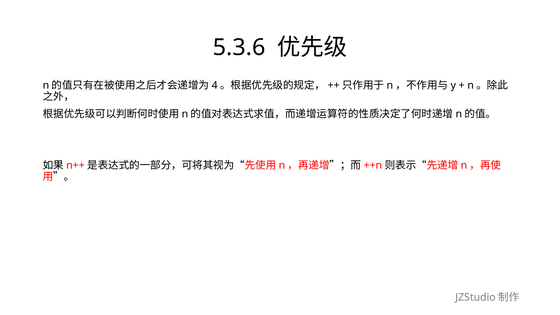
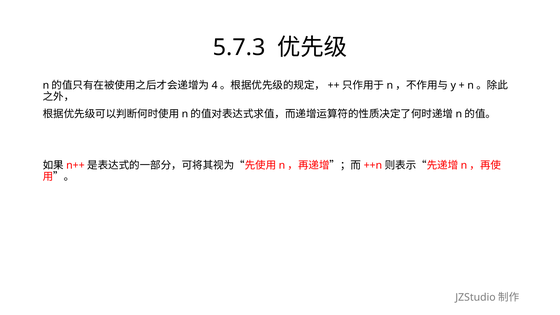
5.3.6: 5.3.6 -> 5.7.3 (239, 47)
